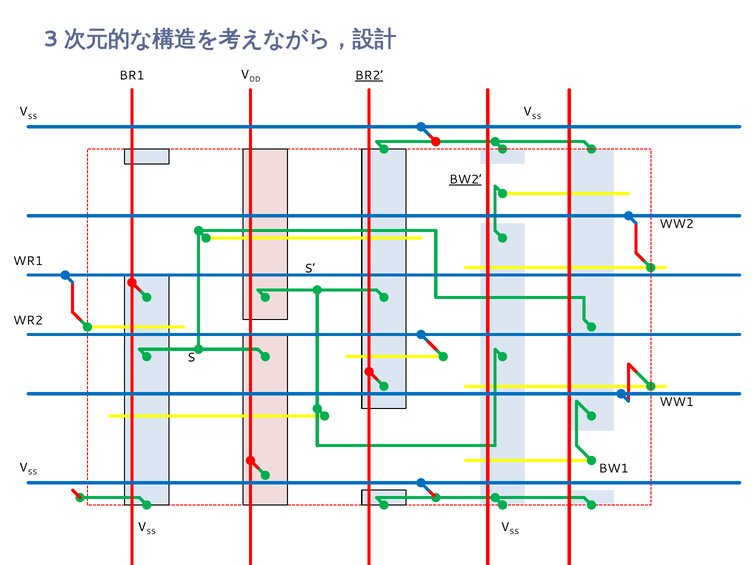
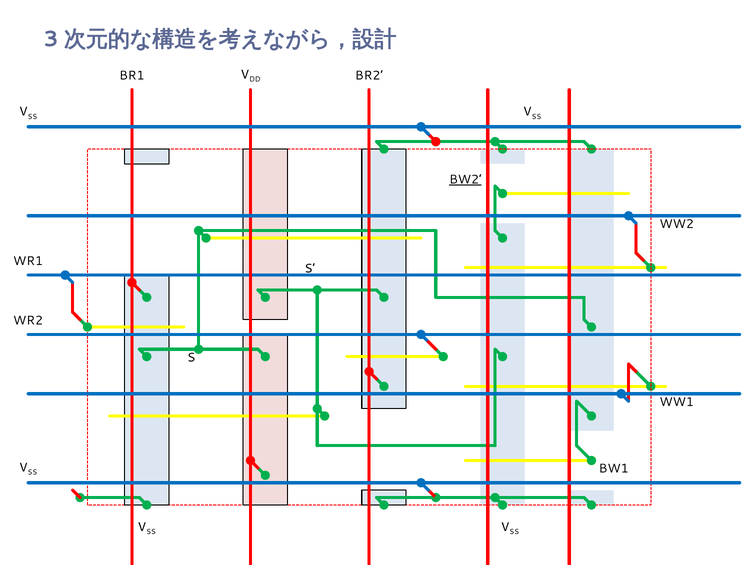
BR2 underline: present -> none (369, 76)
